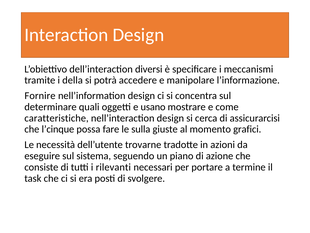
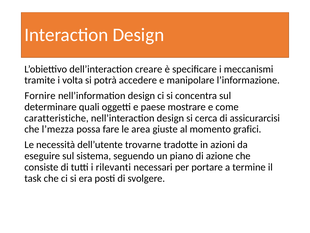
diversi: diversi -> creare (149, 69)
della: della -> volta (73, 80)
usano: usano -> paese (153, 107)
l’cinque: l’cinque -> l’mezza (58, 129)
sulla: sulla -> area (141, 129)
